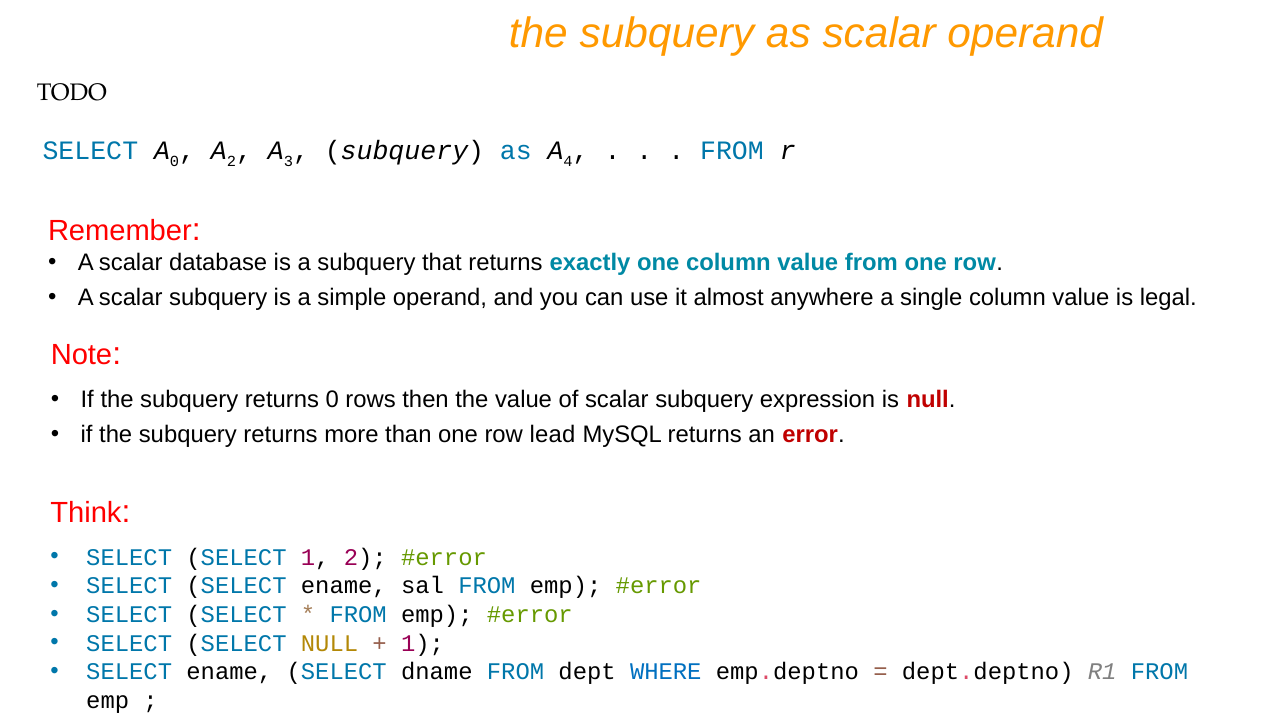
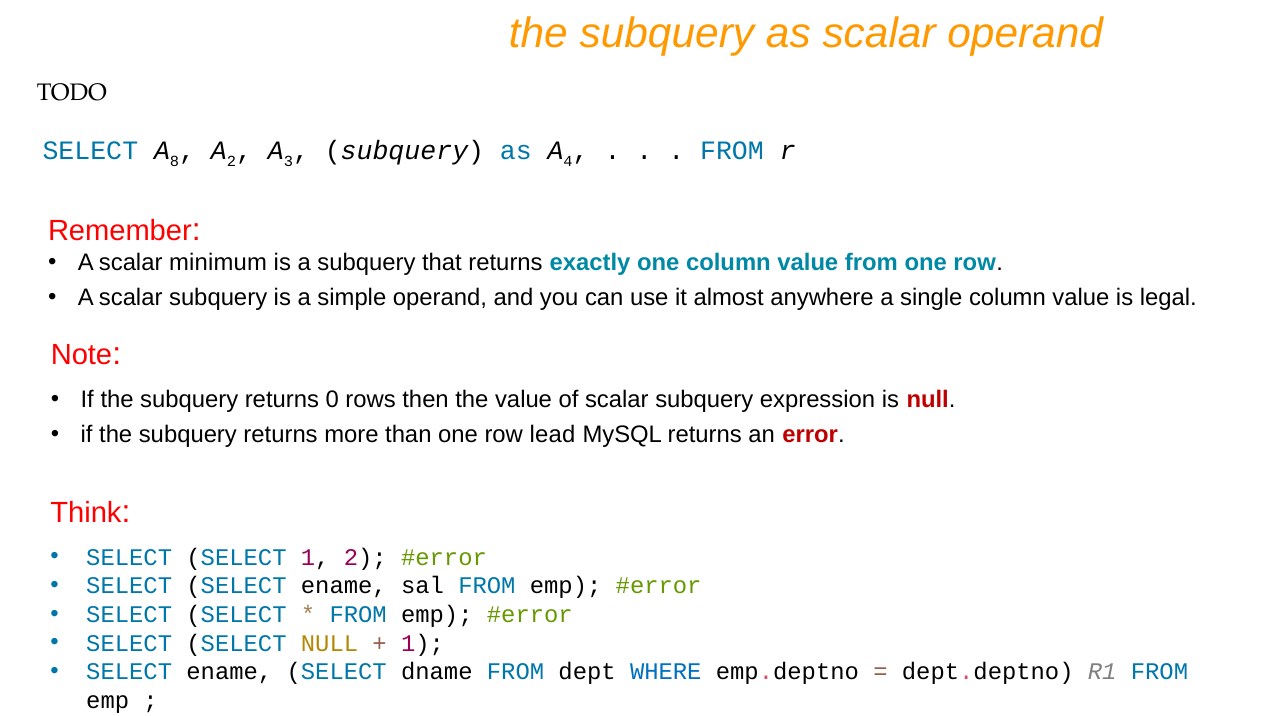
A 0: 0 -> 8 (175, 161)
database: database -> minimum (218, 262)
